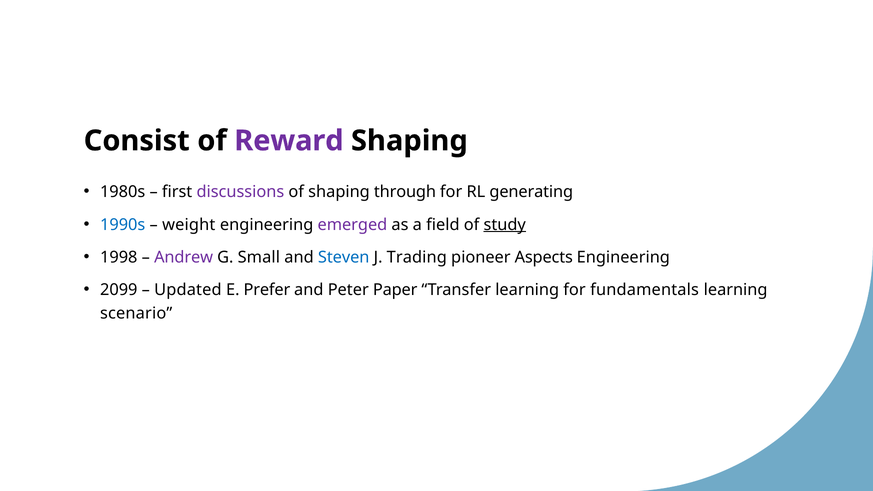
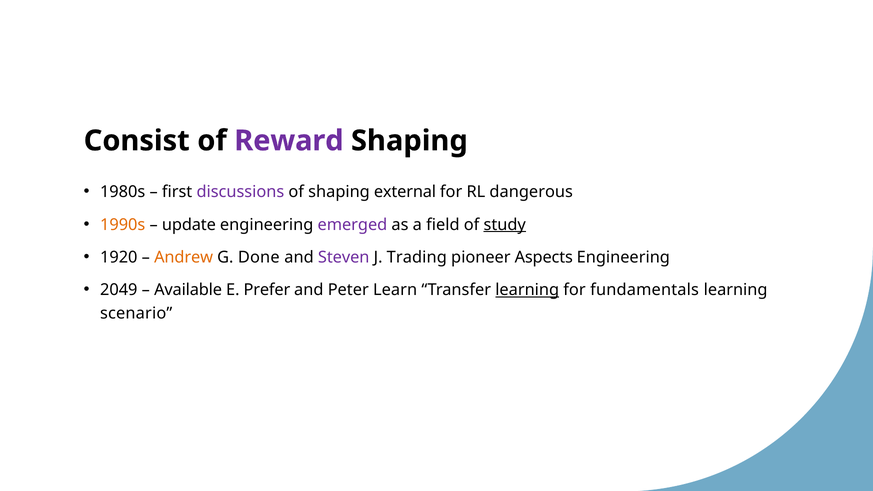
through: through -> external (405, 192)
generating: generating -> dangerous (531, 192)
1990s colour: blue -> orange (123, 225)
weight: weight -> update (189, 225)
1998: 1998 -> 1920 (119, 257)
Andrew colour: purple -> orange (184, 257)
Small: Small -> Done (259, 257)
Steven colour: blue -> purple (344, 257)
2099: 2099 -> 2049 (119, 290)
Updated: Updated -> Available (188, 290)
Paper: Paper -> Learn (395, 290)
learning underline: none -> present (527, 290)
